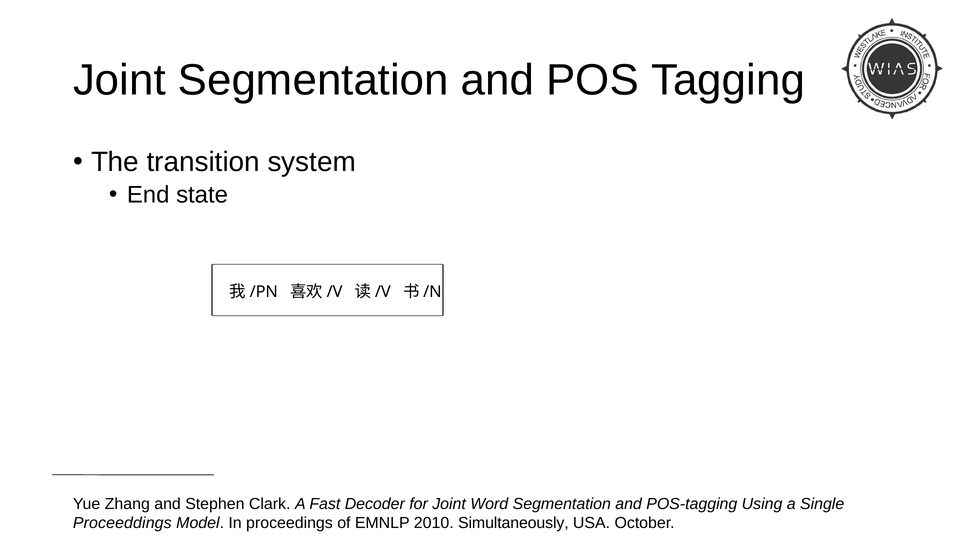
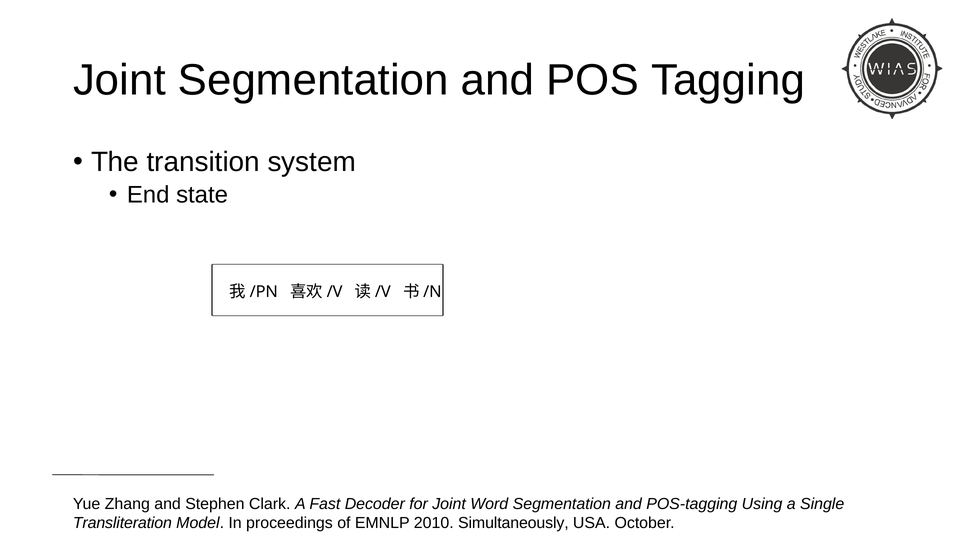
Proceeddings: Proceeddings -> Transliteration (122, 523)
